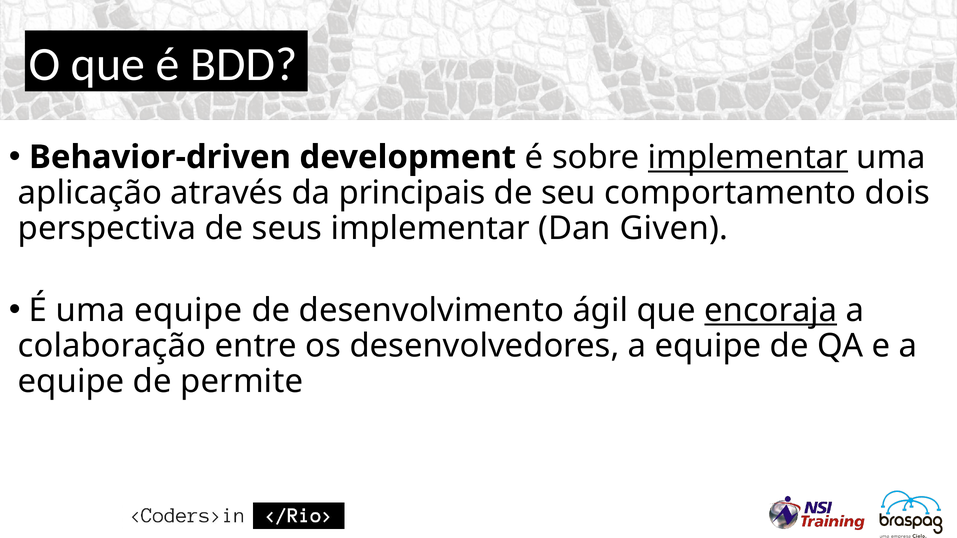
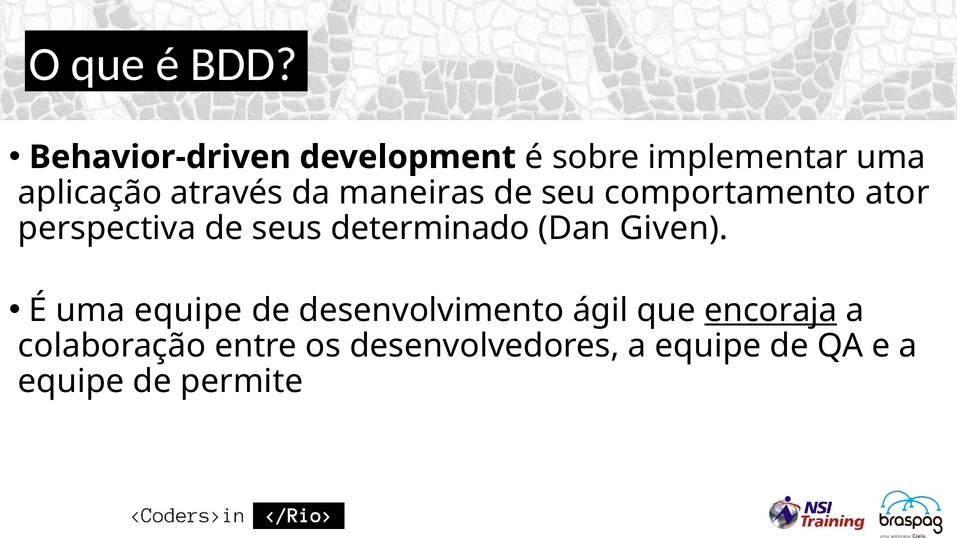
implementar underline: present -> none (748, 157)
principais: principais -> maneiras (412, 193)
dois: dois -> ator (897, 193)
seus implementar: implementar -> determinado (430, 228)
